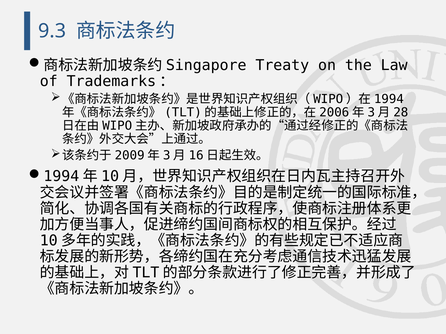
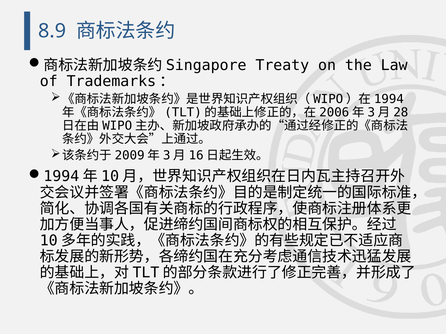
9.3: 9.3 -> 8.9 (52, 31)
